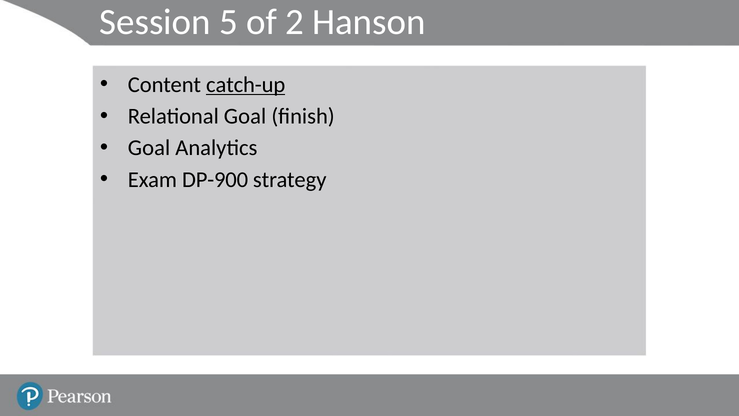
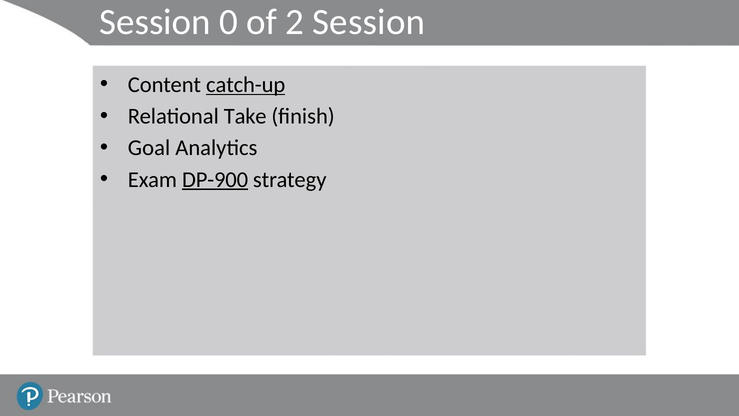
5: 5 -> 0 (229, 22)
Hanson: Hanson -> Session (369, 22)
Relational Goal: Goal -> Take (245, 116)
DP-900 underline: none -> present (215, 179)
